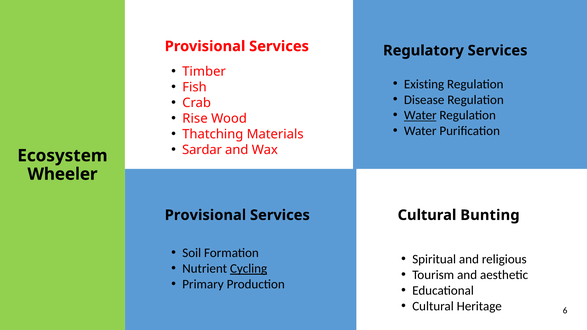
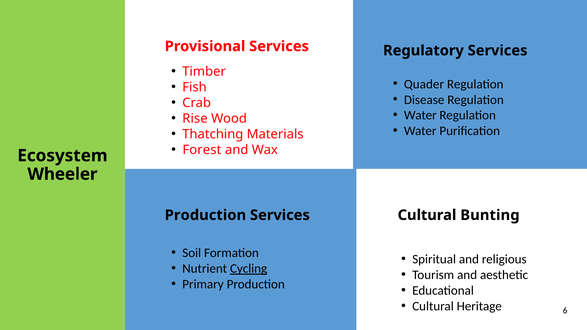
Existing: Existing -> Quader (424, 84)
Water underline: present -> none (420, 115)
Sardar: Sardar -> Forest (202, 150)
Provisional: Provisional -> Production (205, 215)
